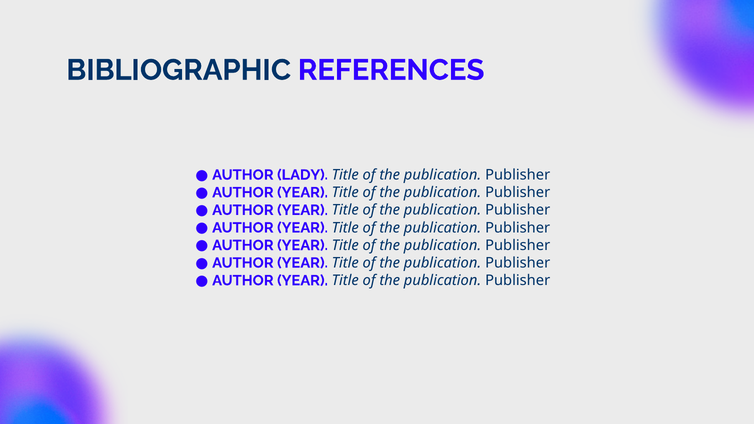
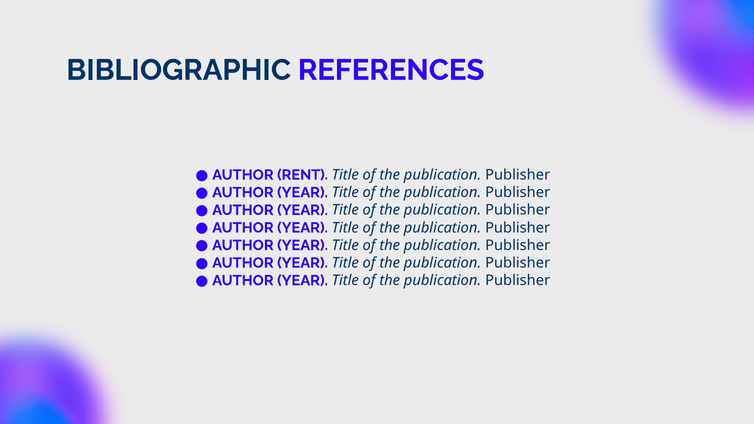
LADY: LADY -> RENT (303, 175)
